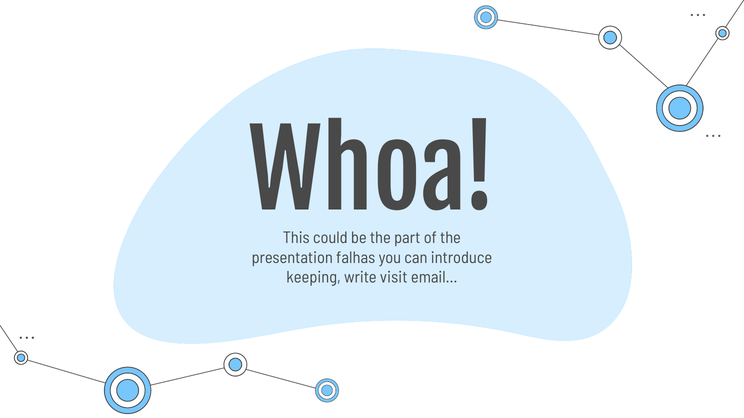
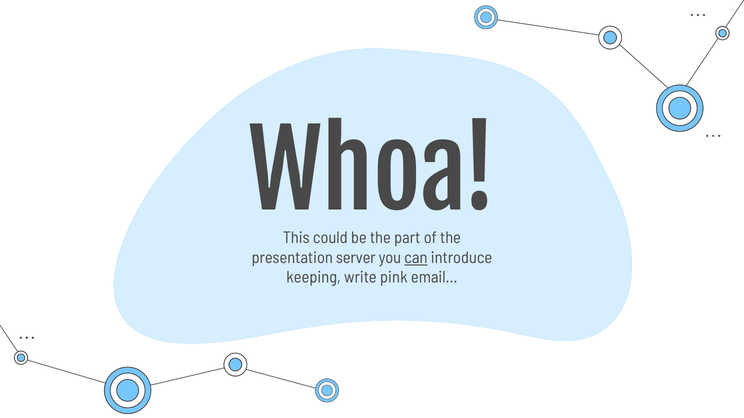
falhas: falhas -> server (356, 258)
can underline: none -> present (416, 258)
visit: visit -> pink (394, 278)
